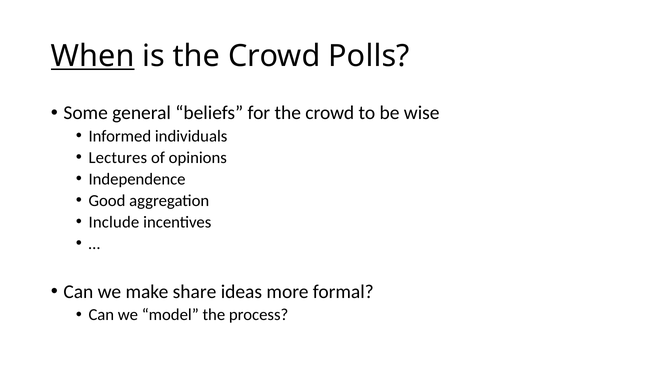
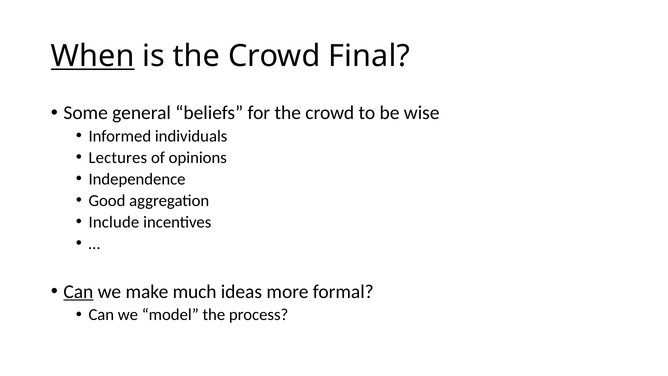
Polls: Polls -> Final (369, 56)
Can underline: none -> present (78, 291)
share: share -> much (195, 291)
